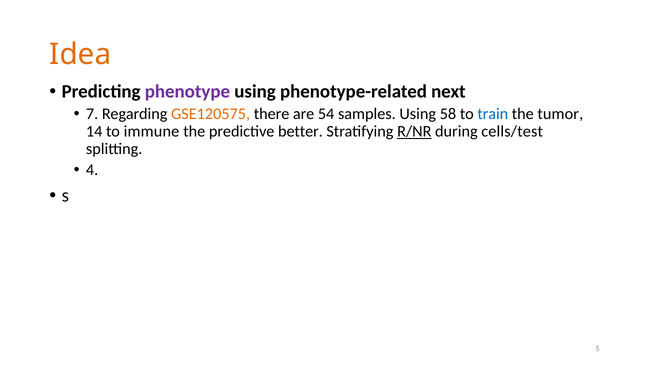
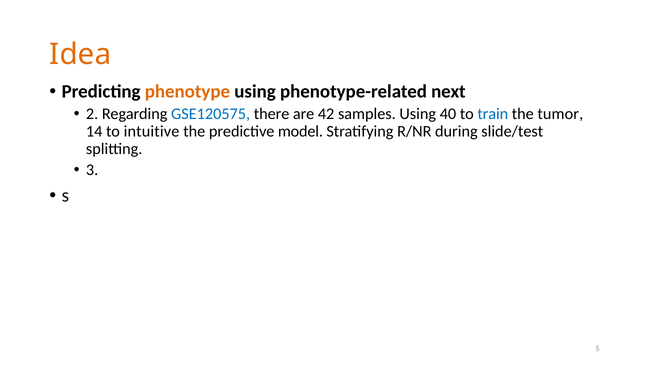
phenotype colour: purple -> orange (187, 92)
7: 7 -> 2 (92, 114)
GSE120575 colour: orange -> blue (211, 114)
54: 54 -> 42 (326, 114)
58: 58 -> 40 (448, 114)
immune: immune -> intuitive (152, 132)
better: better -> model (300, 132)
R/NR underline: present -> none (414, 132)
cells/test: cells/test -> slide/test (512, 132)
4: 4 -> 3 (92, 170)
